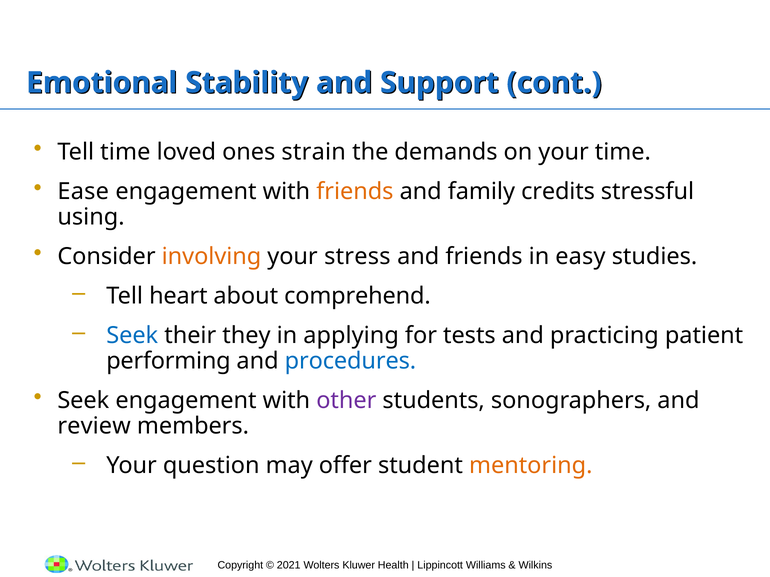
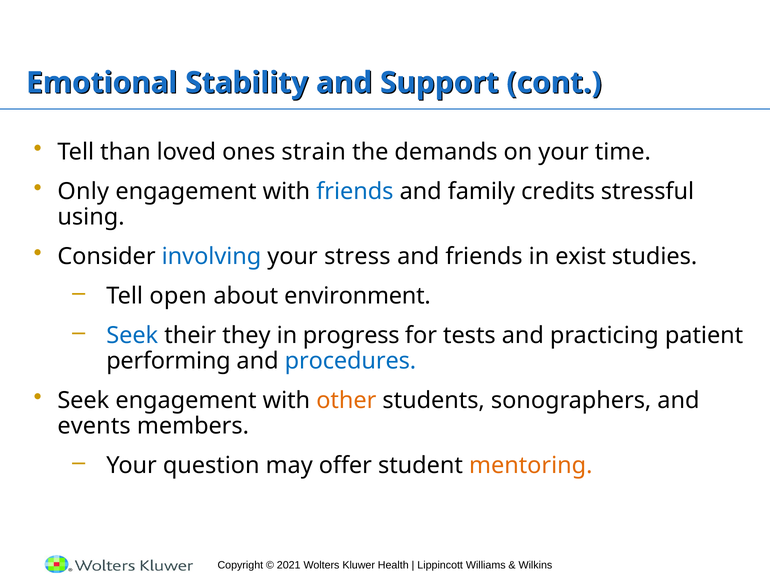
Tell time: time -> than (125, 152)
Ease: Ease -> Only (83, 192)
friends colour: orange -> blue (355, 192)
involving colour: orange -> blue (212, 257)
easy: easy -> exist (581, 257)
heart: heart -> open (178, 296)
comprehend: comprehend -> environment (357, 296)
applying: applying -> progress (351, 336)
other colour: purple -> orange (346, 401)
review: review -> events (94, 426)
